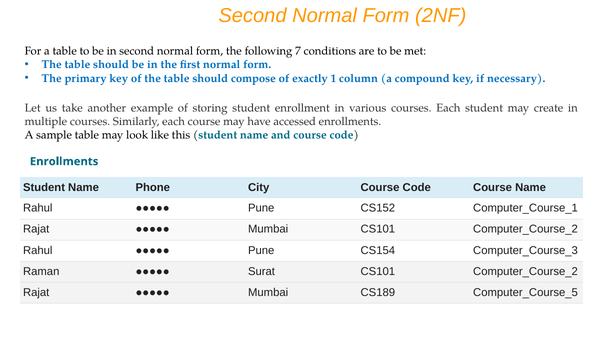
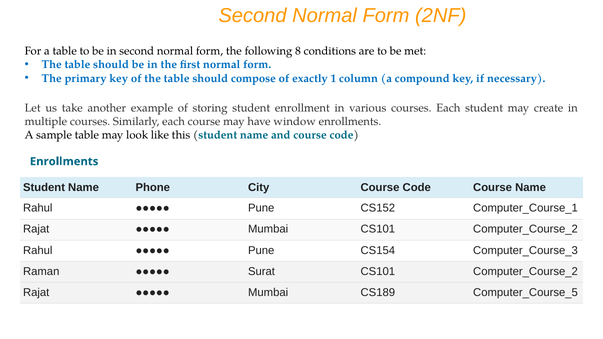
7: 7 -> 8 (298, 51)
accessed: accessed -> window (295, 122)
